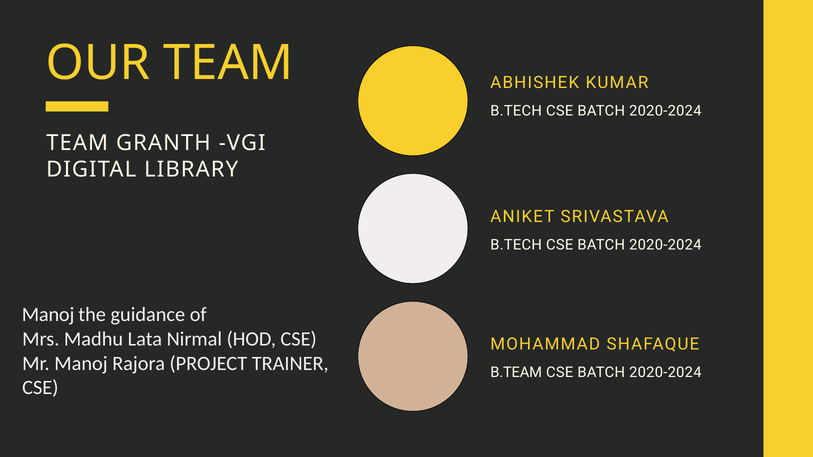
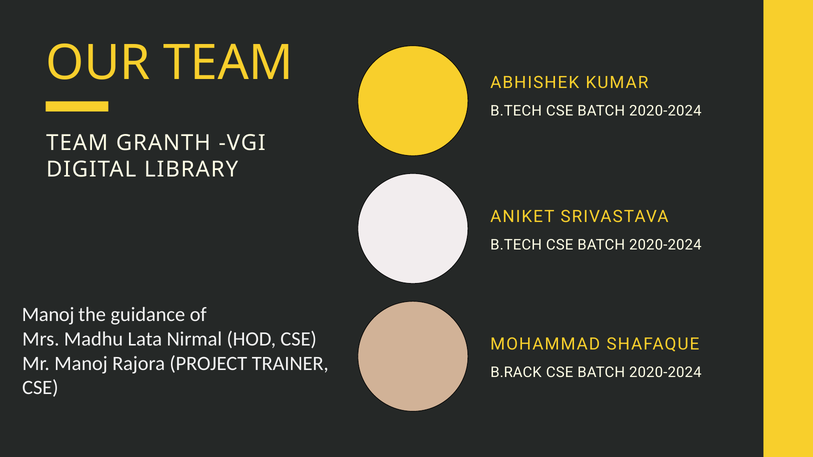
B.TEAM: B.TEAM -> B.RACK (516, 373)
